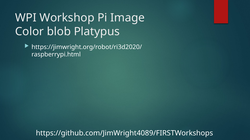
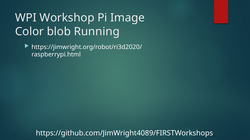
Platypus: Platypus -> Running (97, 32)
